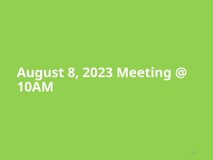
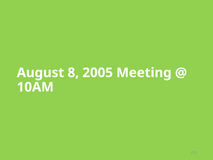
2023: 2023 -> 2005 (98, 73)
